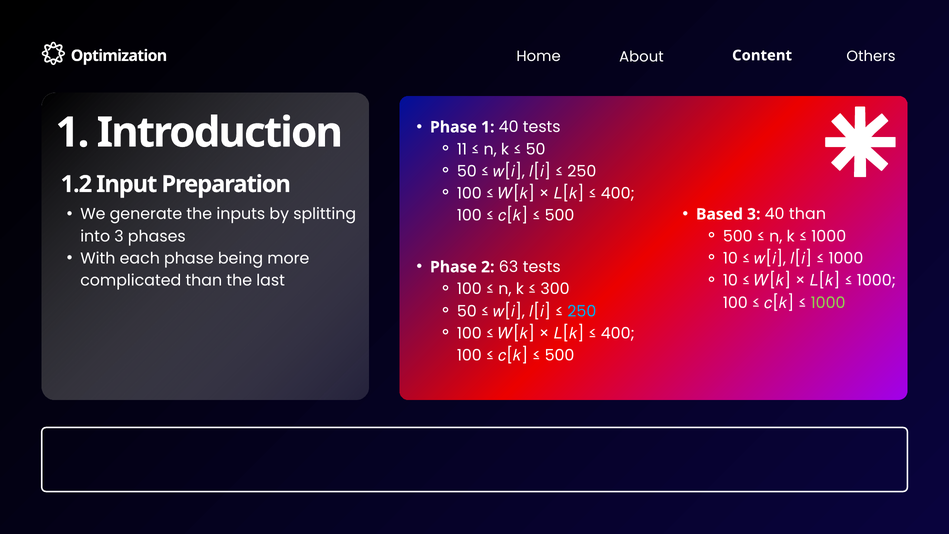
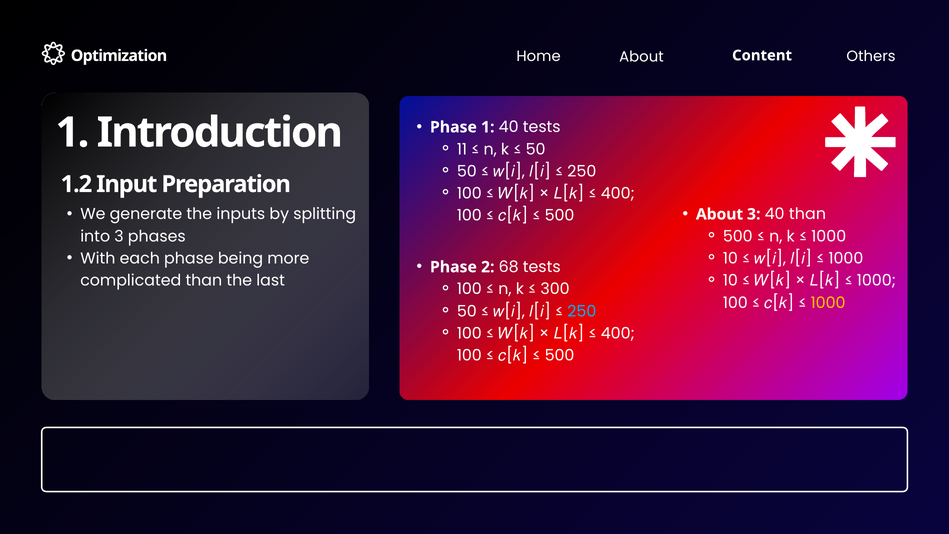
Based: Based -> About (720, 214)
63: 63 -> 68 (509, 267)
1000 colour: light green -> yellow (828, 303)
